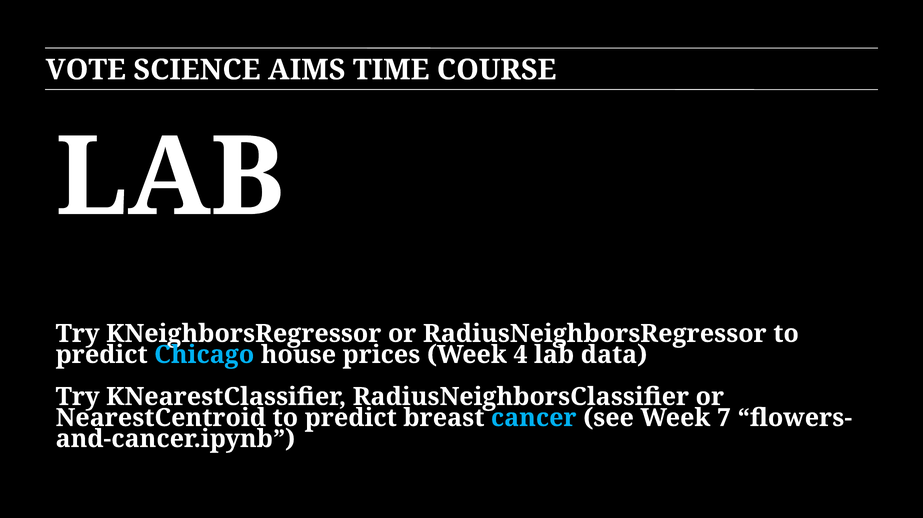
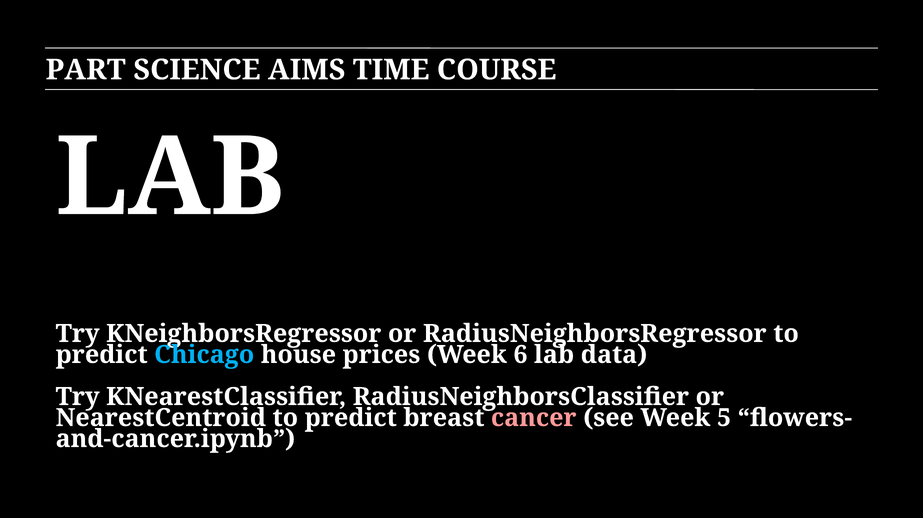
VOTE: VOTE -> PART (86, 70)
4: 4 -> 6 (520, 355)
cancer colour: light blue -> pink (534, 418)
7: 7 -> 5 (724, 418)
